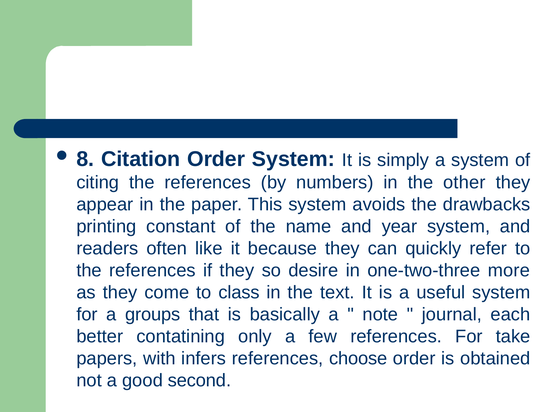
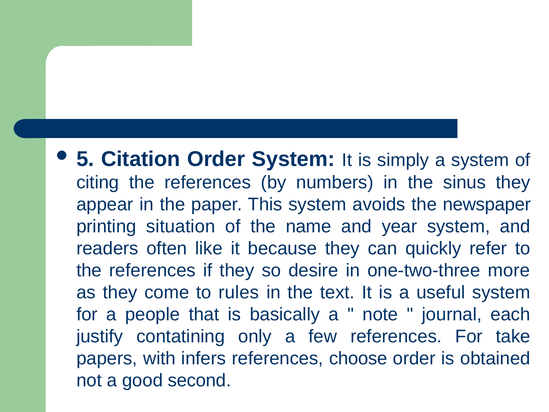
8: 8 -> 5 (85, 159)
other: other -> sinus (465, 182)
drawbacks: drawbacks -> newspaper (487, 204)
constant: constant -> situation (181, 226)
class: class -> rules (239, 292)
groups: groups -> people (153, 314)
better: better -> justify (100, 336)
